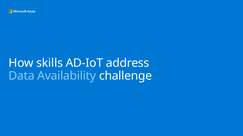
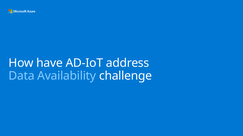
skills: skills -> have (50, 63)
